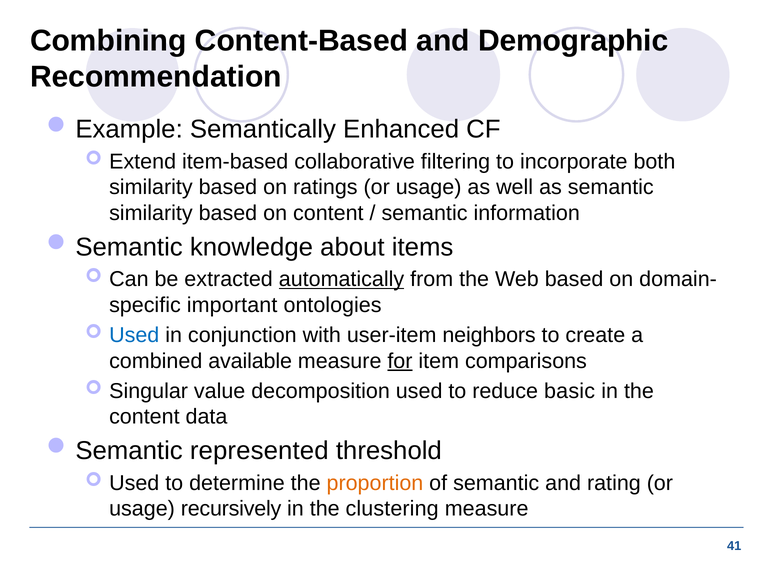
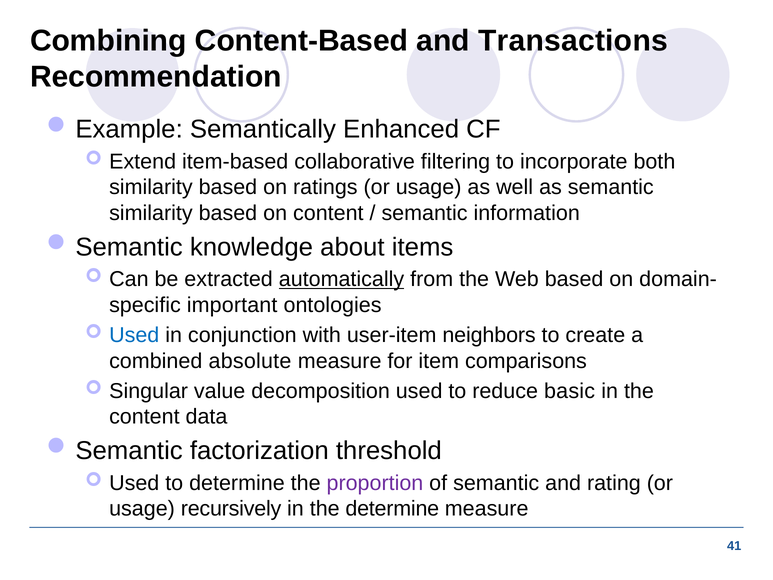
Demographic: Demographic -> Transactions (573, 41)
available: available -> absolute (250, 361)
for underline: present -> none (400, 361)
represented: represented -> factorization (259, 450)
proportion colour: orange -> purple (375, 483)
the clustering: clustering -> determine (392, 509)
